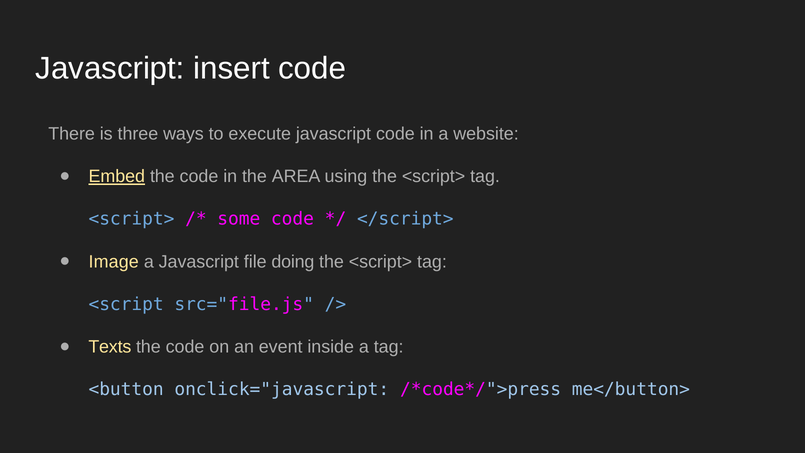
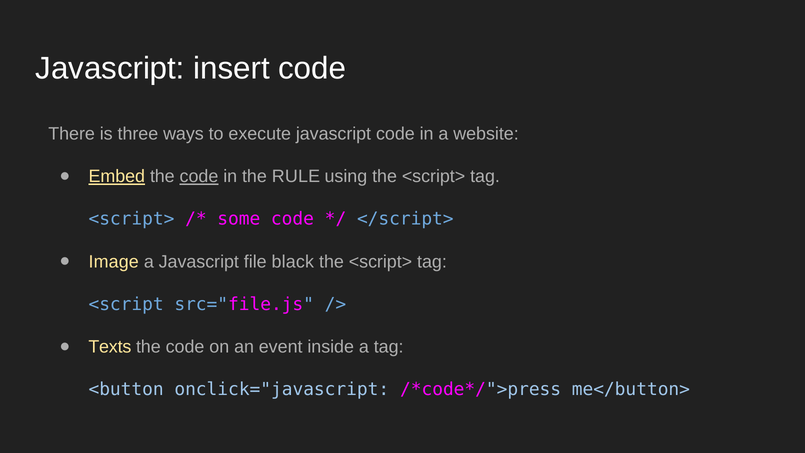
code underline: none -> present (199, 176)
AREA: AREA -> RULE (296, 176)
doing: doing -> black (293, 262)
